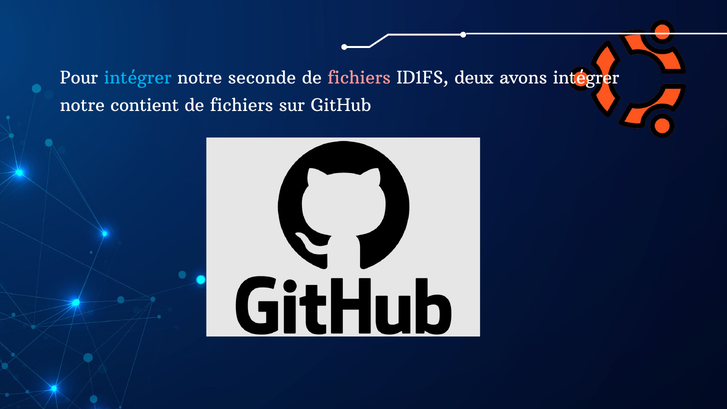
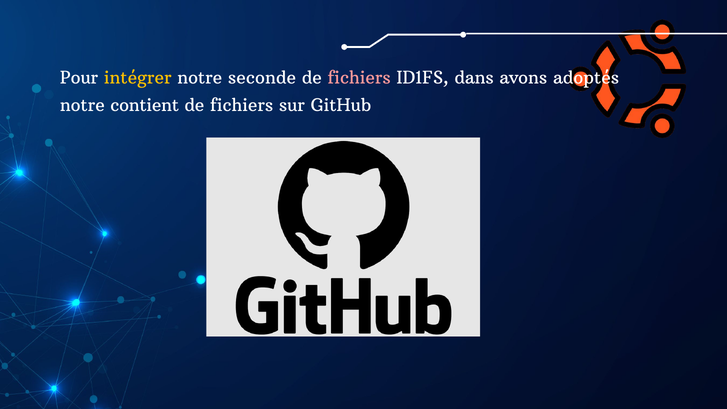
intégrer colour: light blue -> yellow (138, 78)
deux: deux -> dans (474, 78)
avons intégrer: intégrer -> adoptés (586, 78)
